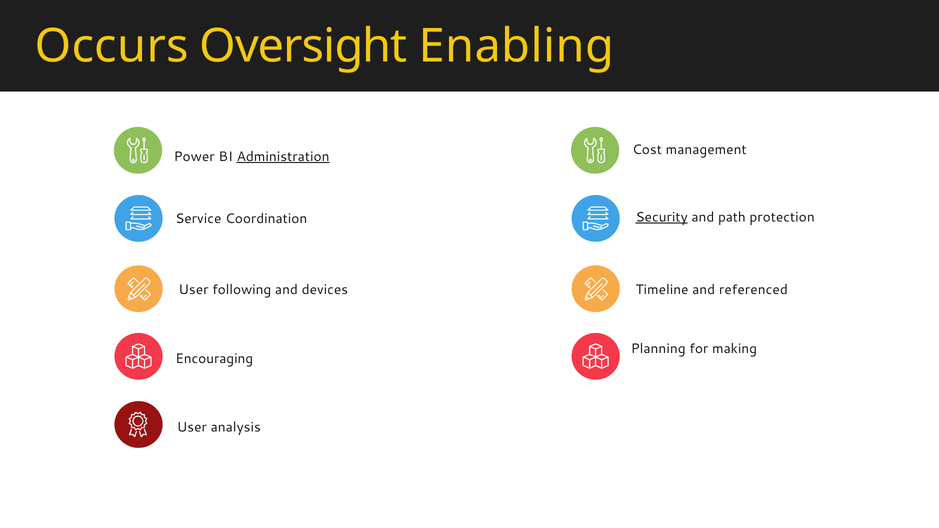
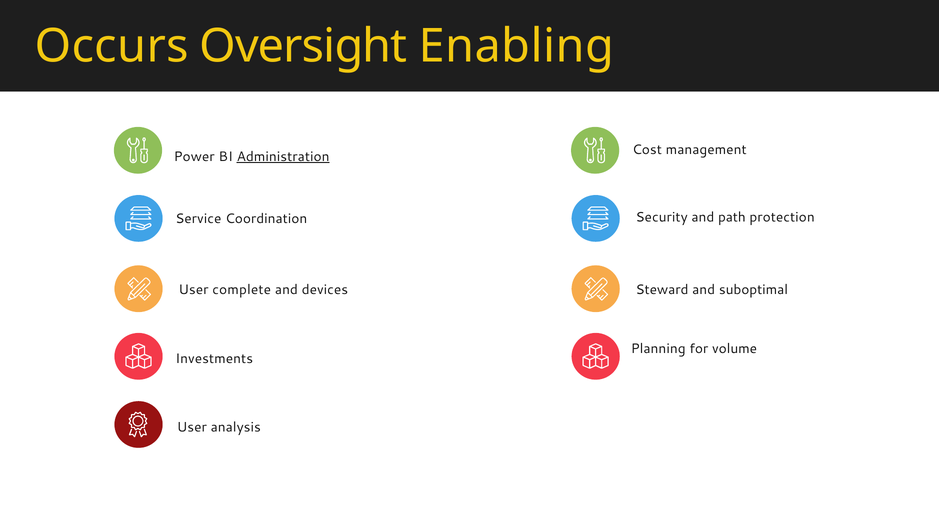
Security underline: present -> none (662, 217)
following: following -> complete (242, 290)
Timeline: Timeline -> Steward (662, 290)
referenced: referenced -> suboptimal (753, 290)
making: making -> volume (735, 349)
Encouraging: Encouraging -> Investments (214, 359)
